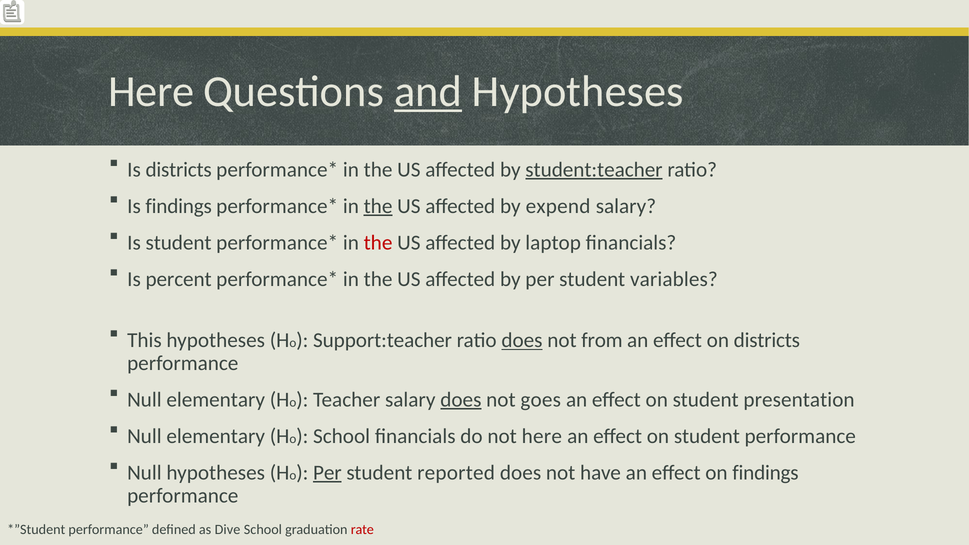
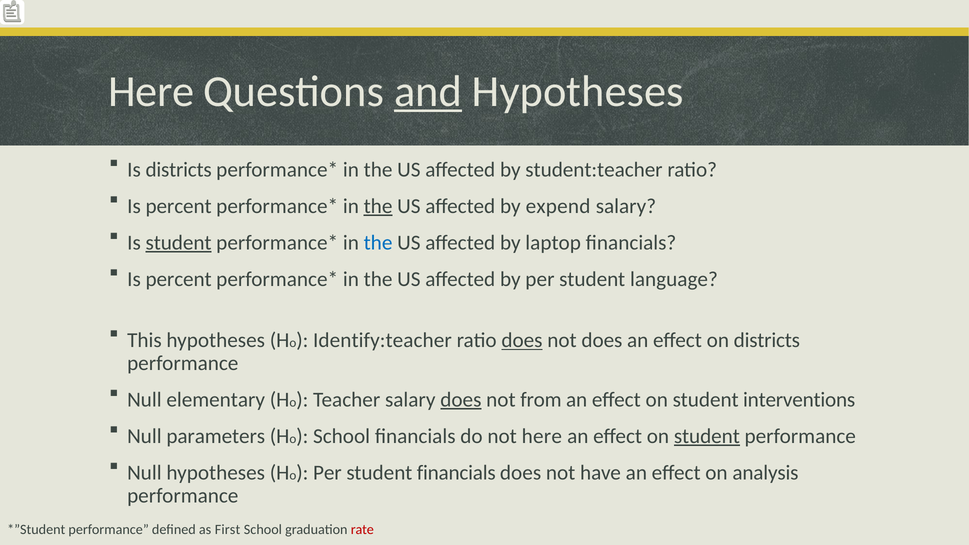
student:teacher underline: present -> none (594, 170)
findings: findings -> percent (179, 206)
student underline: none -> present (179, 243)
the colour: red -> blue (378, 243)
variables: variables -> language (674, 279)
Support:teacher: Support:teacher -> Identify:teacher (382, 340)
not from: from -> does (602, 340)
goes: goes -> from (541, 400)
presentation: presentation -> interventions (799, 400)
elementary: elementary -> parameters (216, 436)
student underline: none -> present (707, 436)
Per underline: present -> none (327, 473)
student reported: reported -> financials (456, 473)
on findings: findings -> analysis (765, 473)
Dive: Dive -> First (228, 530)
